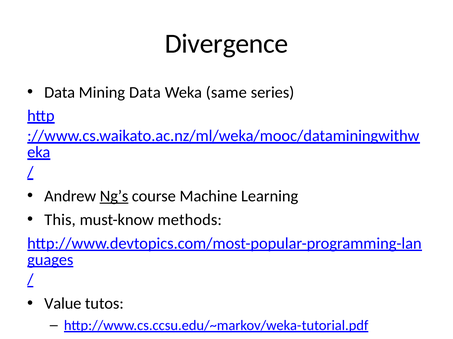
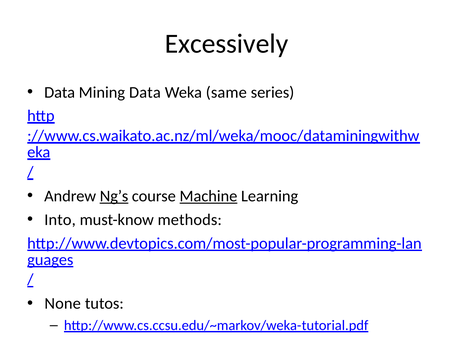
Divergence: Divergence -> Excessively (226, 44)
Machine underline: none -> present (208, 197)
This: This -> Into (60, 220)
Value: Value -> None (63, 304)
